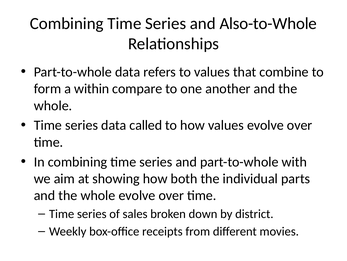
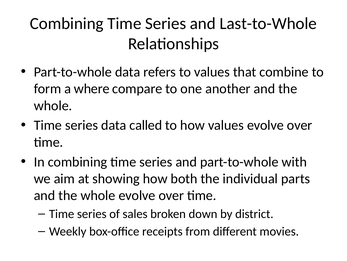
Also-to-Whole: Also-to-Whole -> Last-to-Whole (268, 23)
within: within -> where (92, 89)
